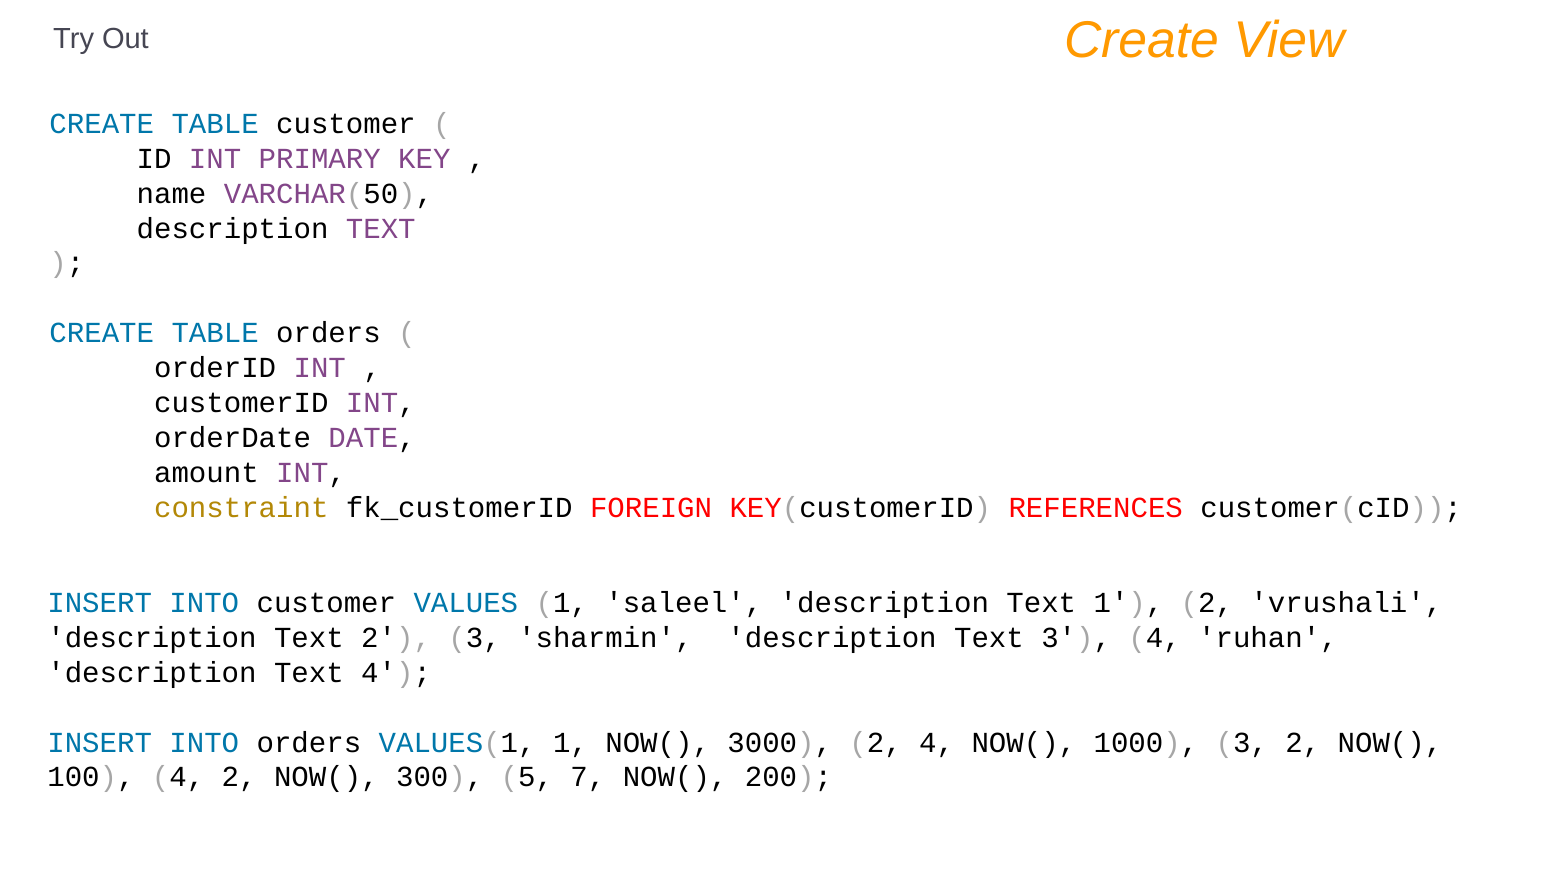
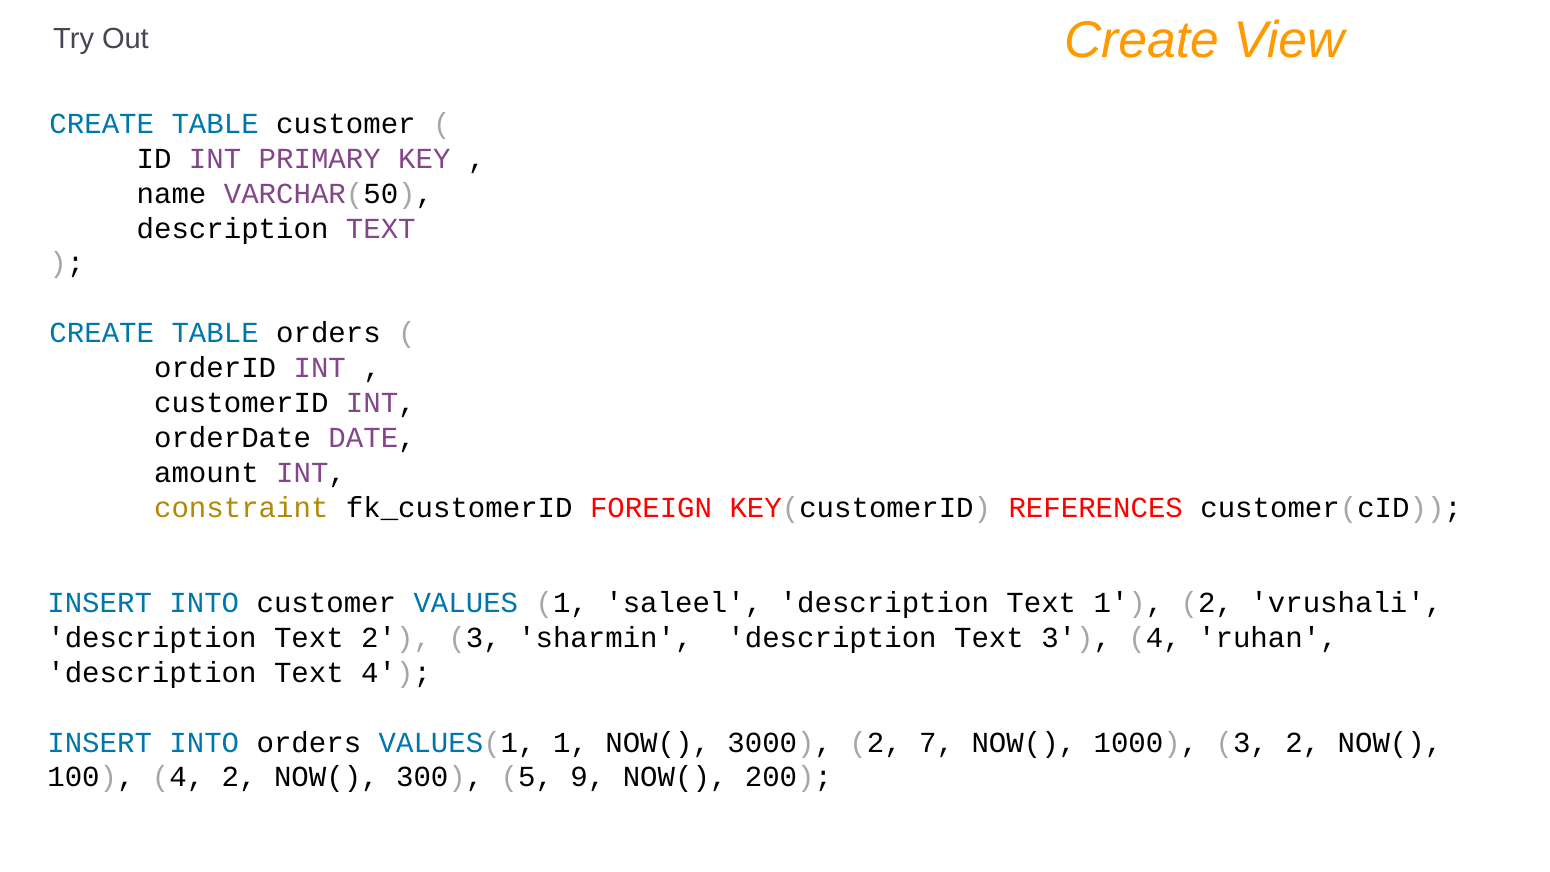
2 4: 4 -> 7 (937, 742)
7: 7 -> 9 (588, 777)
